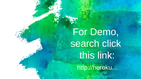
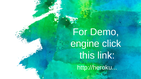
search: search -> engine (85, 44)
